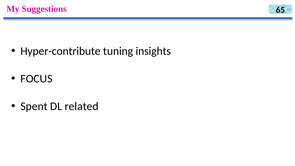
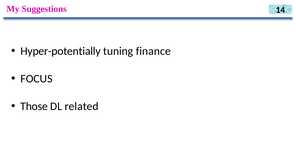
65: 65 -> 14 (280, 10)
Hyper-contribute: Hyper-contribute -> Hyper-potentially (61, 51)
insights: insights -> finance (153, 51)
Spent: Spent -> Those (34, 106)
